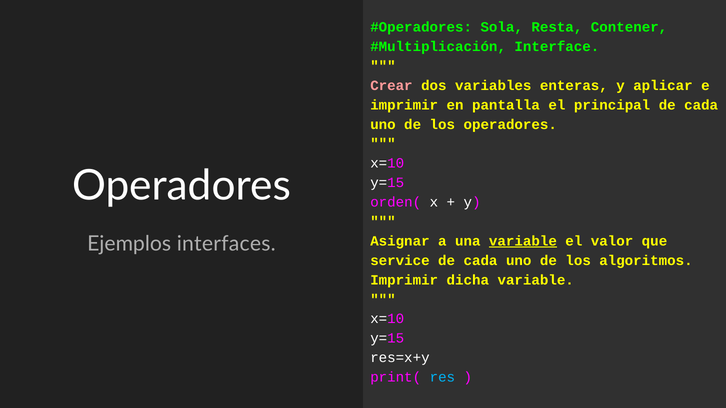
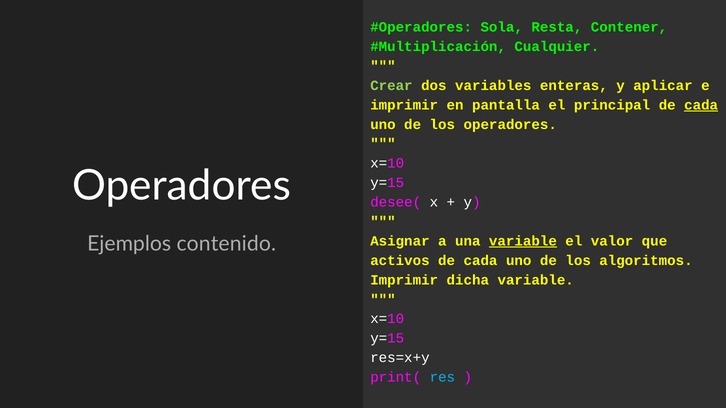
Interface: Interface -> Cualquier (557, 47)
Crear colour: pink -> light green (391, 86)
cada underline: none -> present (701, 105)
orden(: orden( -> desee( (396, 202)
interfaces: interfaces -> contenido (226, 244)
service: service -> activos (400, 261)
